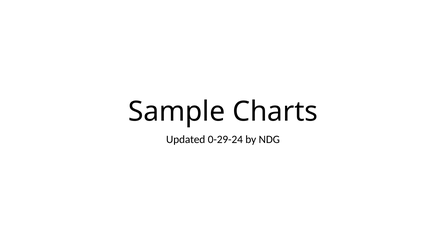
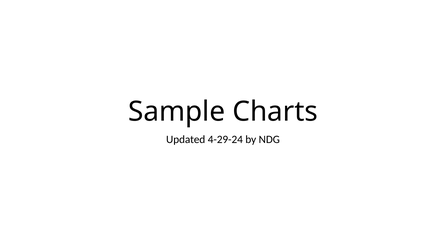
0-29-24: 0-29-24 -> 4-29-24 (225, 139)
